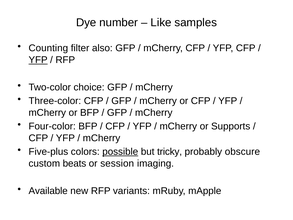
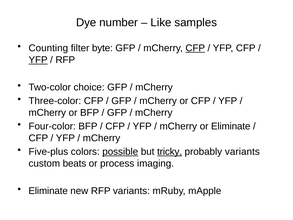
also: also -> byte (102, 48)
CFP underline: none -> present (195, 48)
or Supports: Supports -> Eliminate (231, 126)
tricky underline: none -> present (170, 152)
probably obscure: obscure -> variants (242, 152)
session: session -> process (117, 163)
Available: Available -> Eliminate (48, 191)
